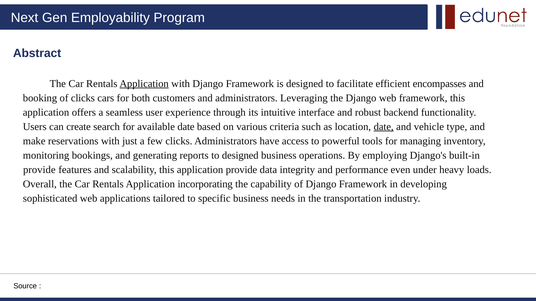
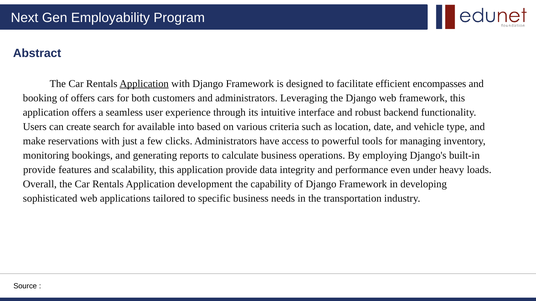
of clicks: clicks -> offers (83, 98)
available date: date -> into (186, 127)
date underline: present -> none (384, 127)
to designed: designed -> calculate (240, 156)
incorporating: incorporating -> development (205, 184)
